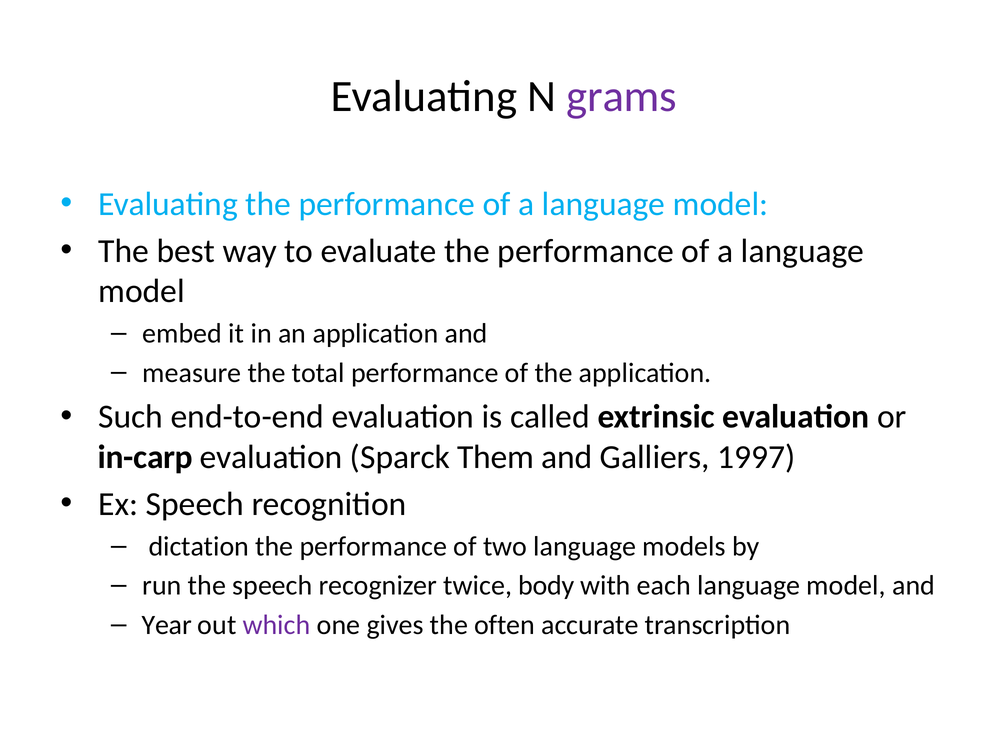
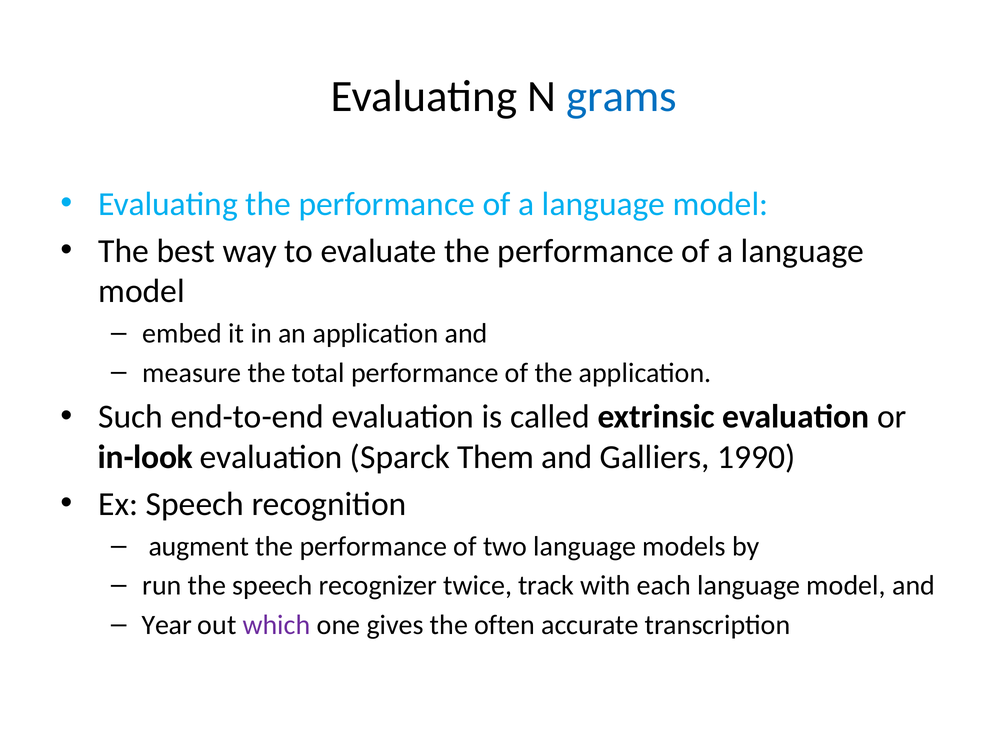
grams colour: purple -> blue (622, 96)
in-carp: in-carp -> in-look (145, 457)
1997: 1997 -> 1990 (756, 457)
dictation: dictation -> augment (199, 546)
body: body -> track (546, 586)
